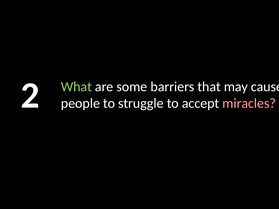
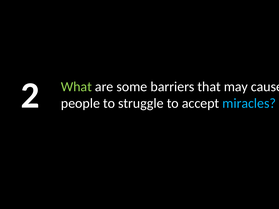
miracles colour: pink -> light blue (249, 104)
